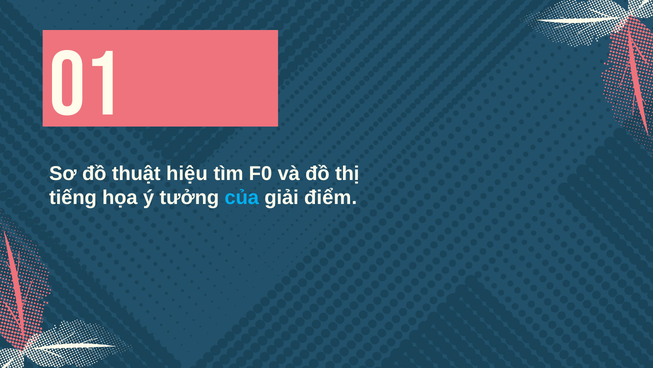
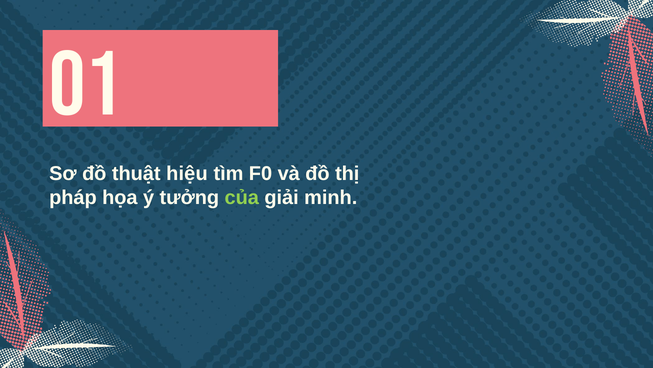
tiếng: tiếng -> pháp (73, 197)
của colour: light blue -> light green (242, 197)
điểm: điểm -> minh (331, 197)
